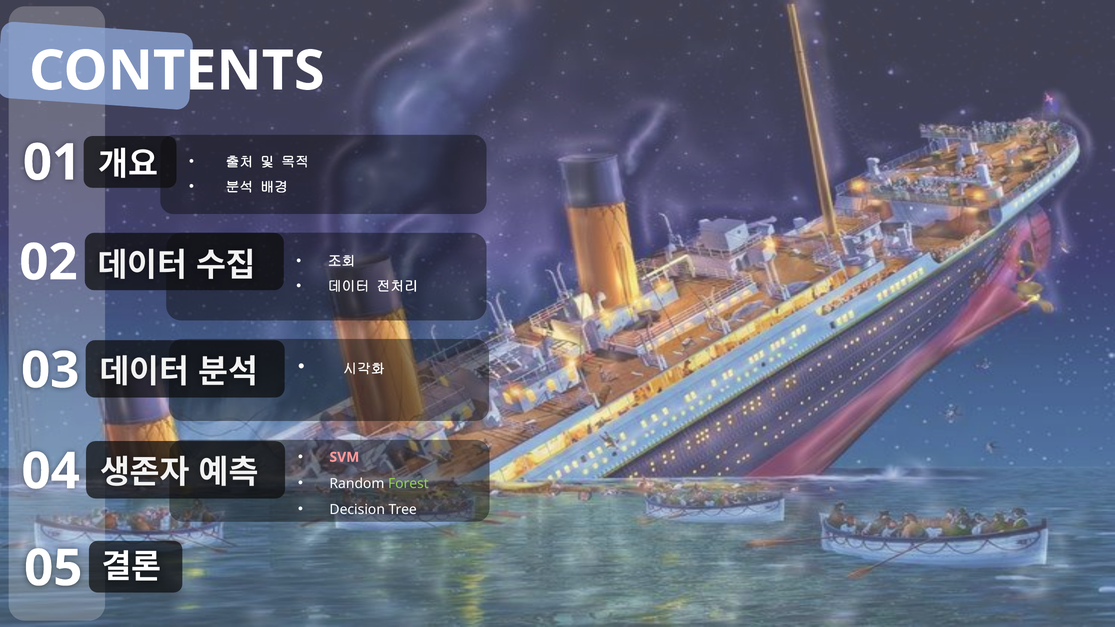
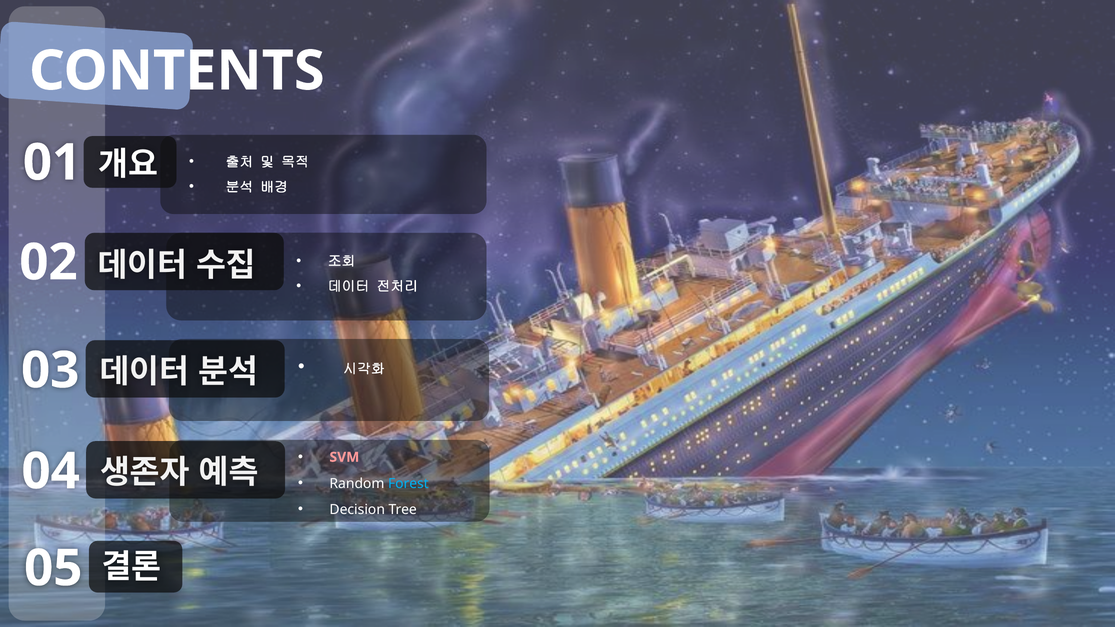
Forest colour: light green -> light blue (408, 484)
